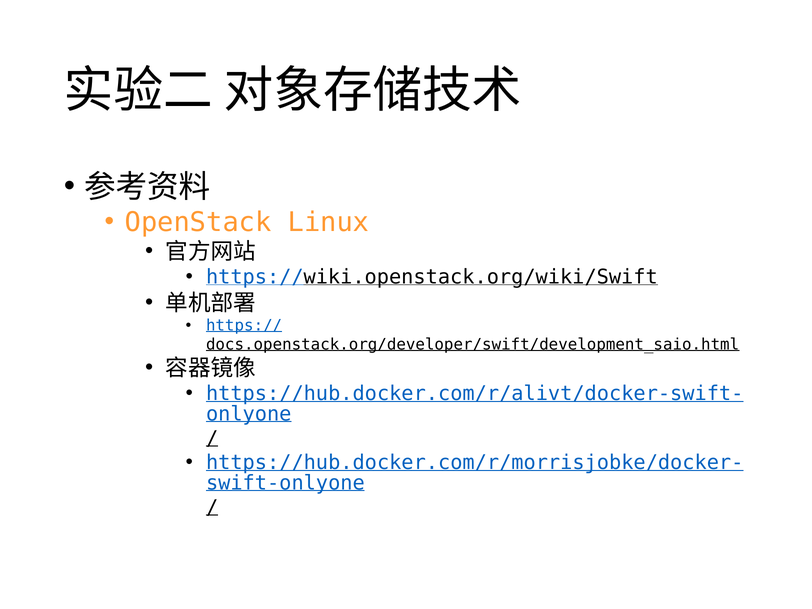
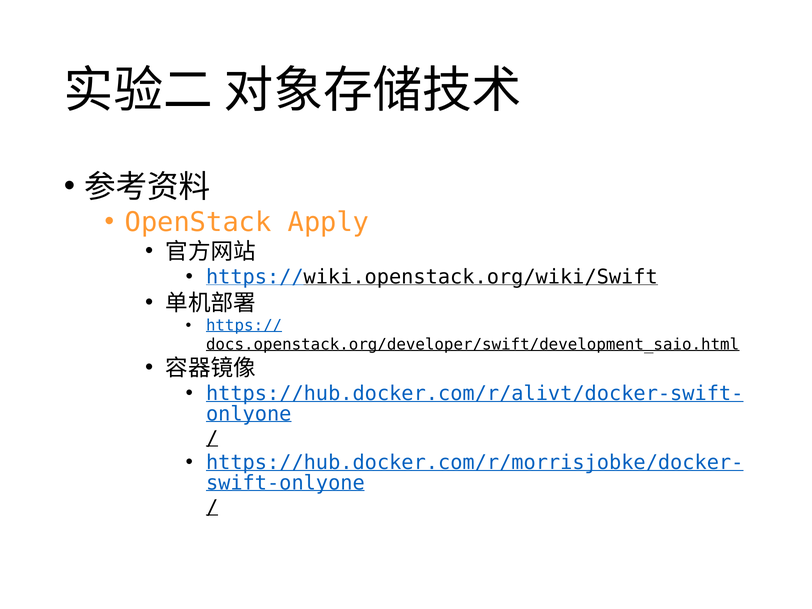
Linux: Linux -> Apply (328, 222)
